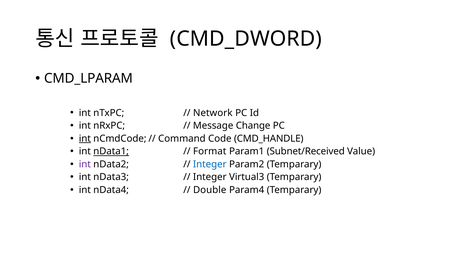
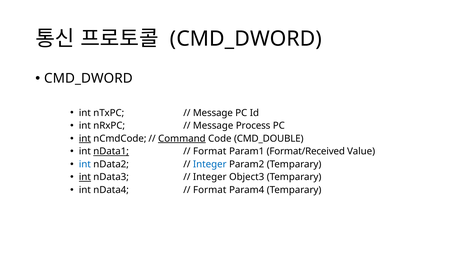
CMD_LPARAM: CMD_LPARAM -> CMD_DWORD (88, 78)
Network: Network -> Message (213, 113)
Change: Change -> Process (253, 126)
Command underline: none -> present (182, 139)
CMD_HANDLE: CMD_HANDLE -> CMD_DOUBLE (269, 139)
Subnet/Received: Subnet/Received -> Format/Received (306, 151)
int colour: purple -> blue (85, 164)
int underline: none -> present (85, 177)
Virtual3: Virtual3 -> Object3 (247, 177)
Double: Double -> Format (210, 190)
